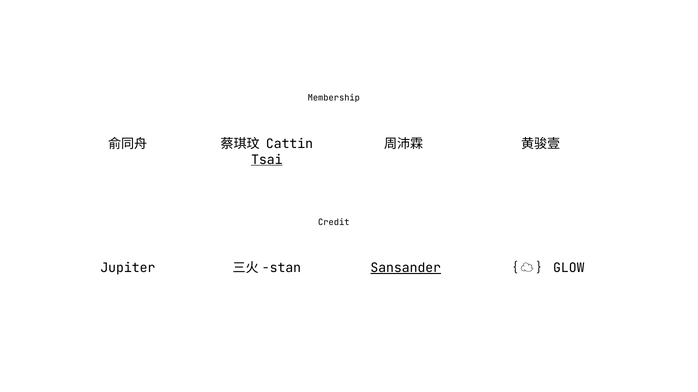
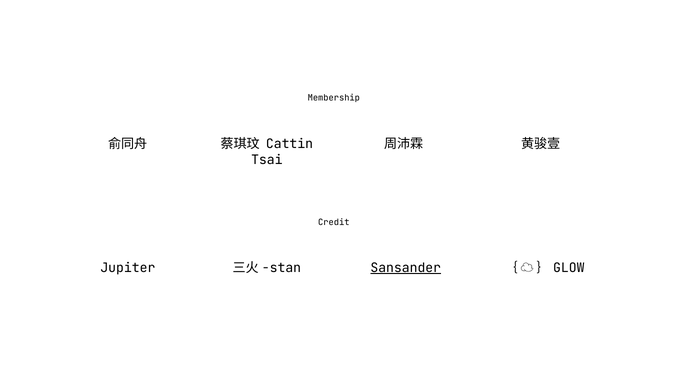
Tsai underline: present -> none (267, 160)
